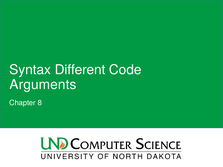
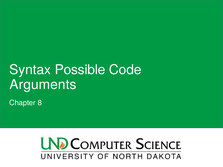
Different: Different -> Possible (80, 70)
